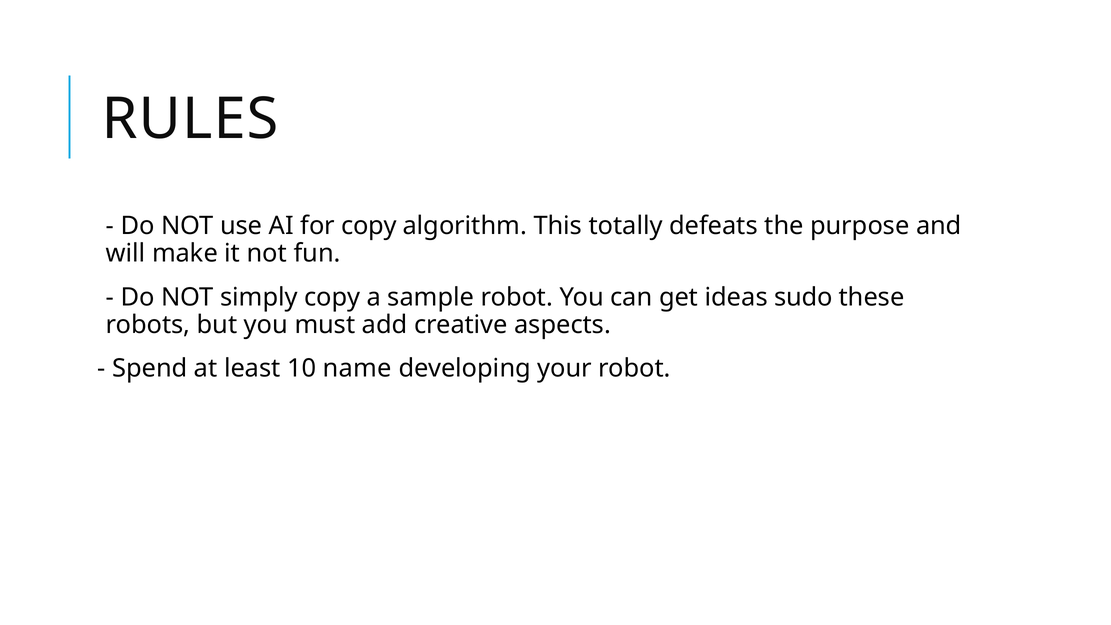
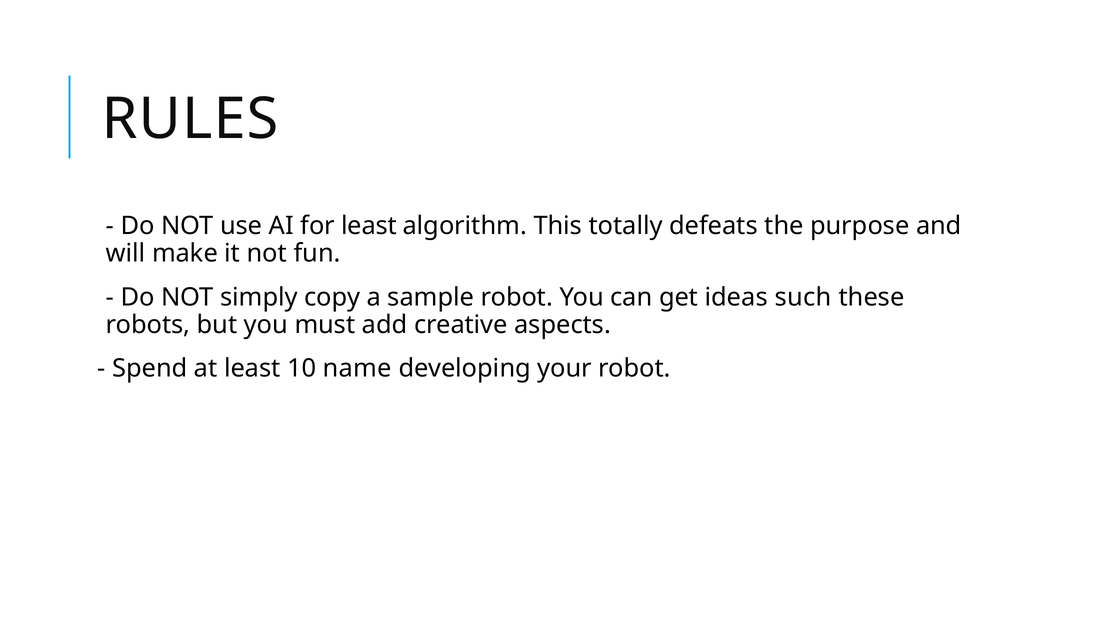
for copy: copy -> least (369, 226)
sudo: sudo -> such (803, 297)
